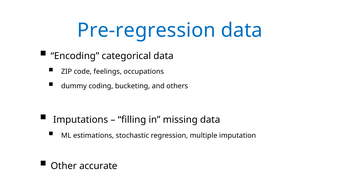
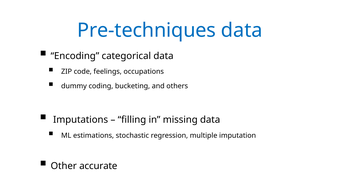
Pre-regression: Pre-regression -> Pre-techniques (147, 30)
